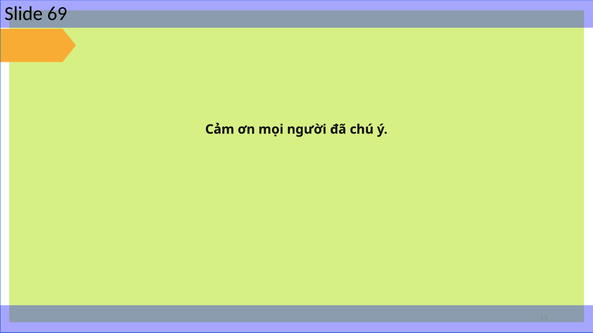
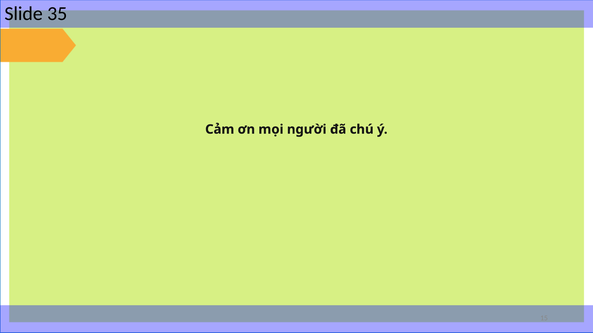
69: 69 -> 35 (57, 14)
